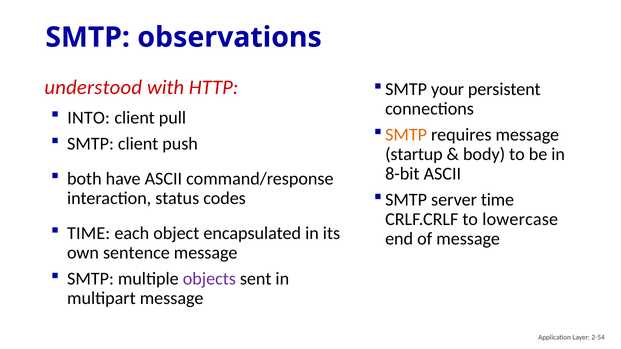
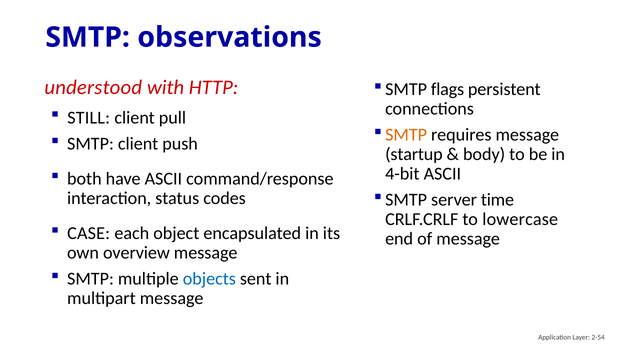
your: your -> flags (448, 89)
INTO: INTO -> STILL (89, 118)
8-bit: 8-bit -> 4-bit (402, 174)
TIME: TIME -> CASE (89, 234)
sentence: sentence -> overview (136, 253)
objects colour: purple -> blue (209, 279)
